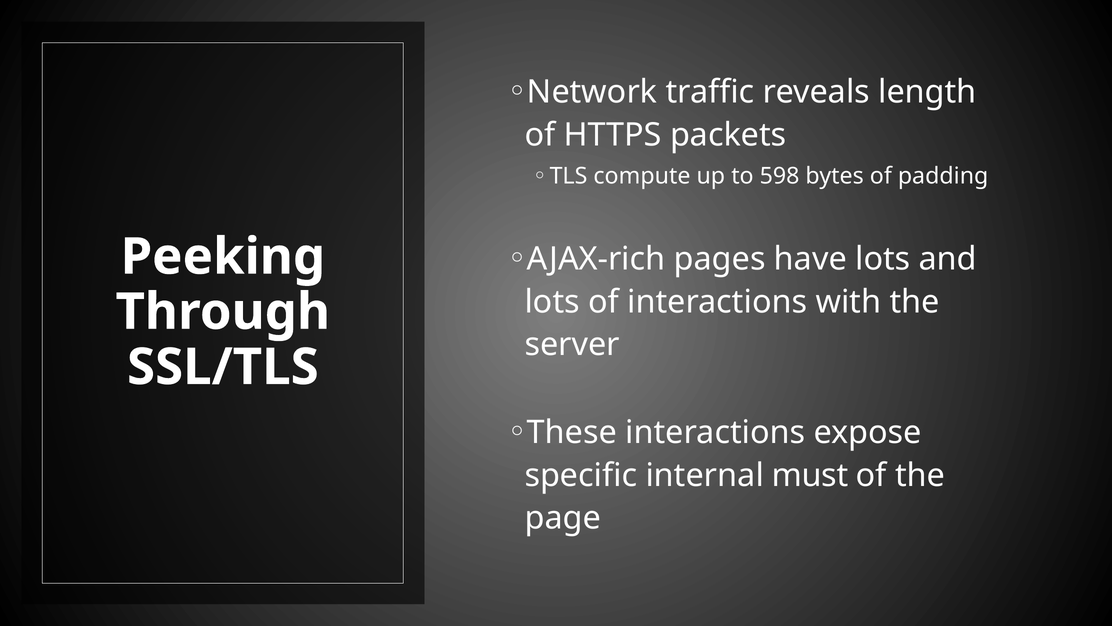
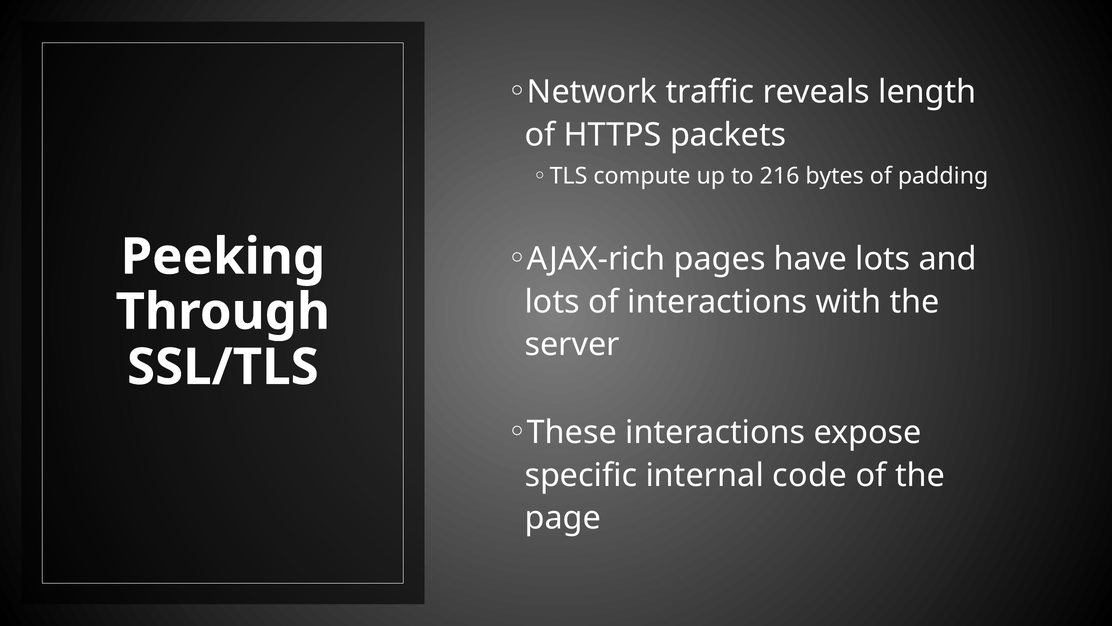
598: 598 -> 216 (780, 176)
must: must -> code (810, 475)
